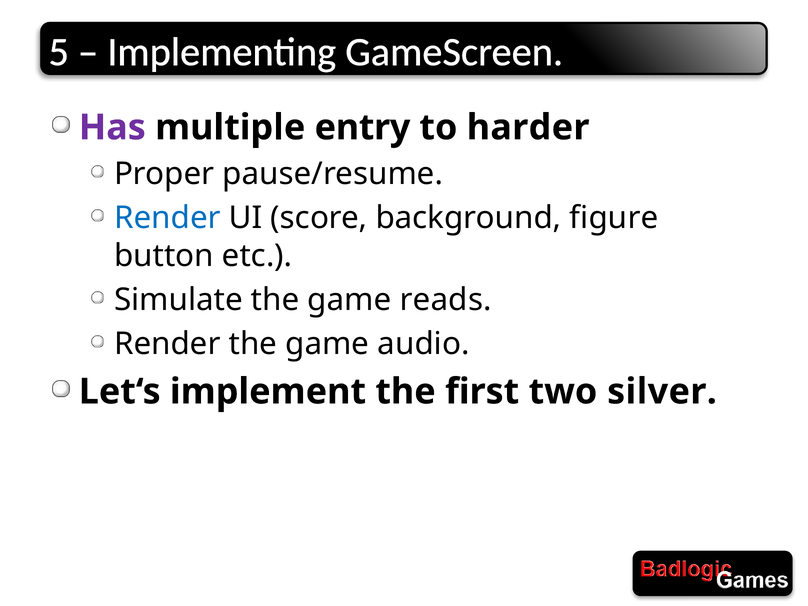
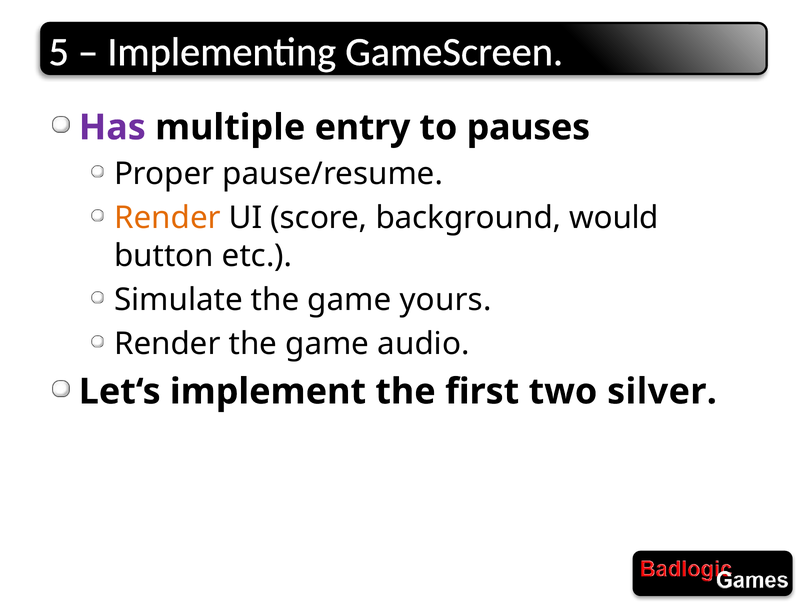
harder: harder -> pauses (528, 127)
Render colour: blue -> orange (167, 218)
figure: figure -> would (614, 218)
reads: reads -> yours (446, 300)
